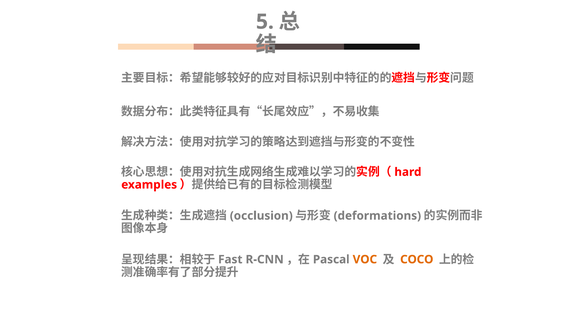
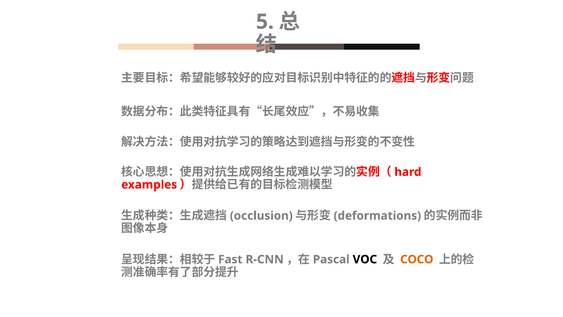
VOC colour: orange -> black (365, 259)
